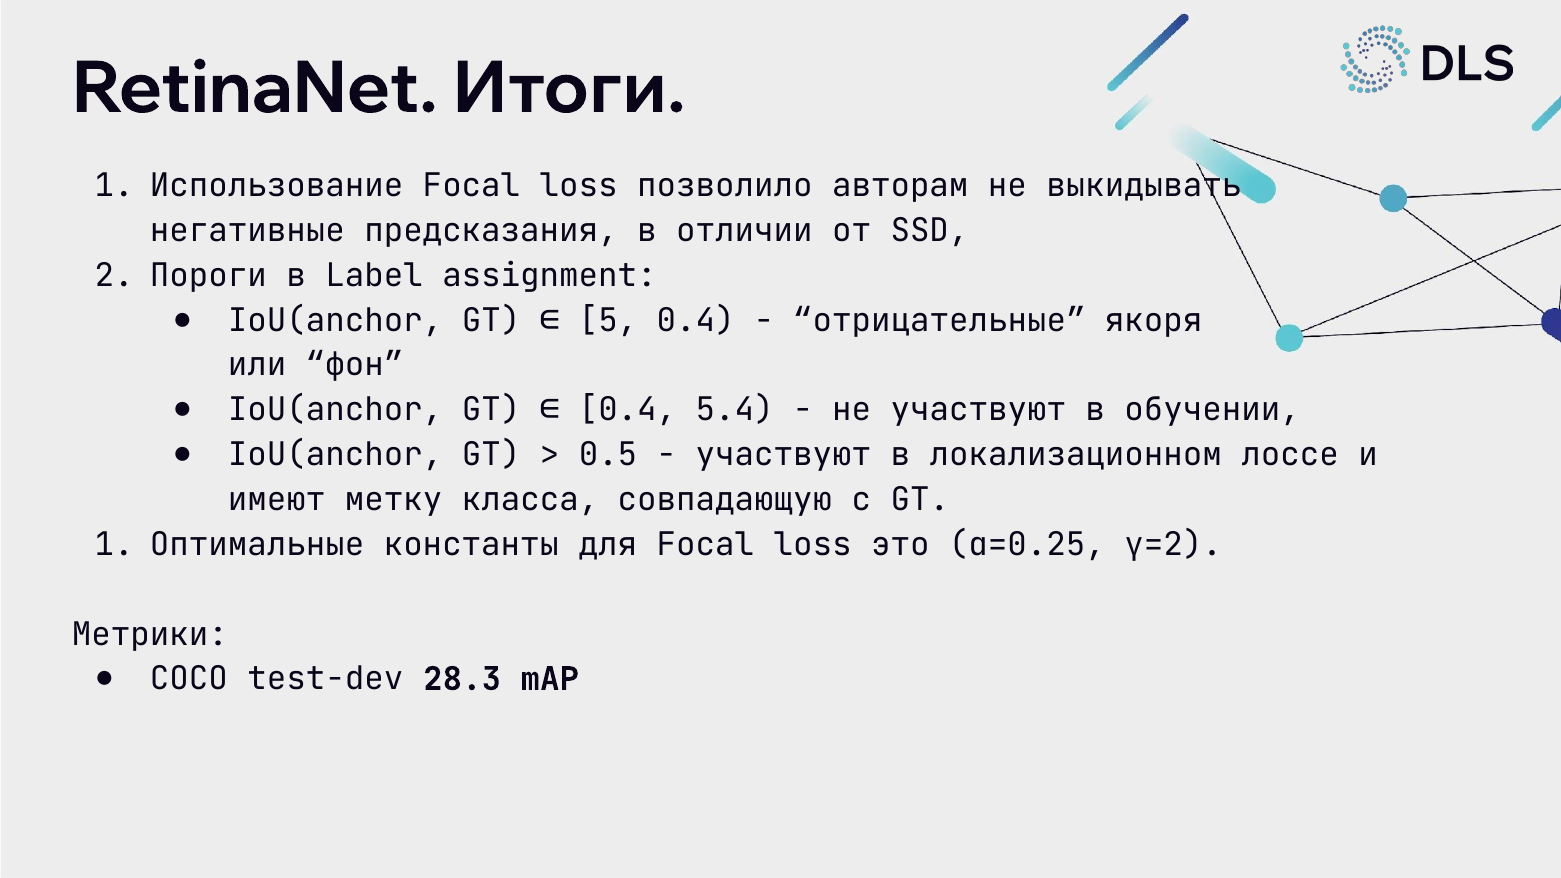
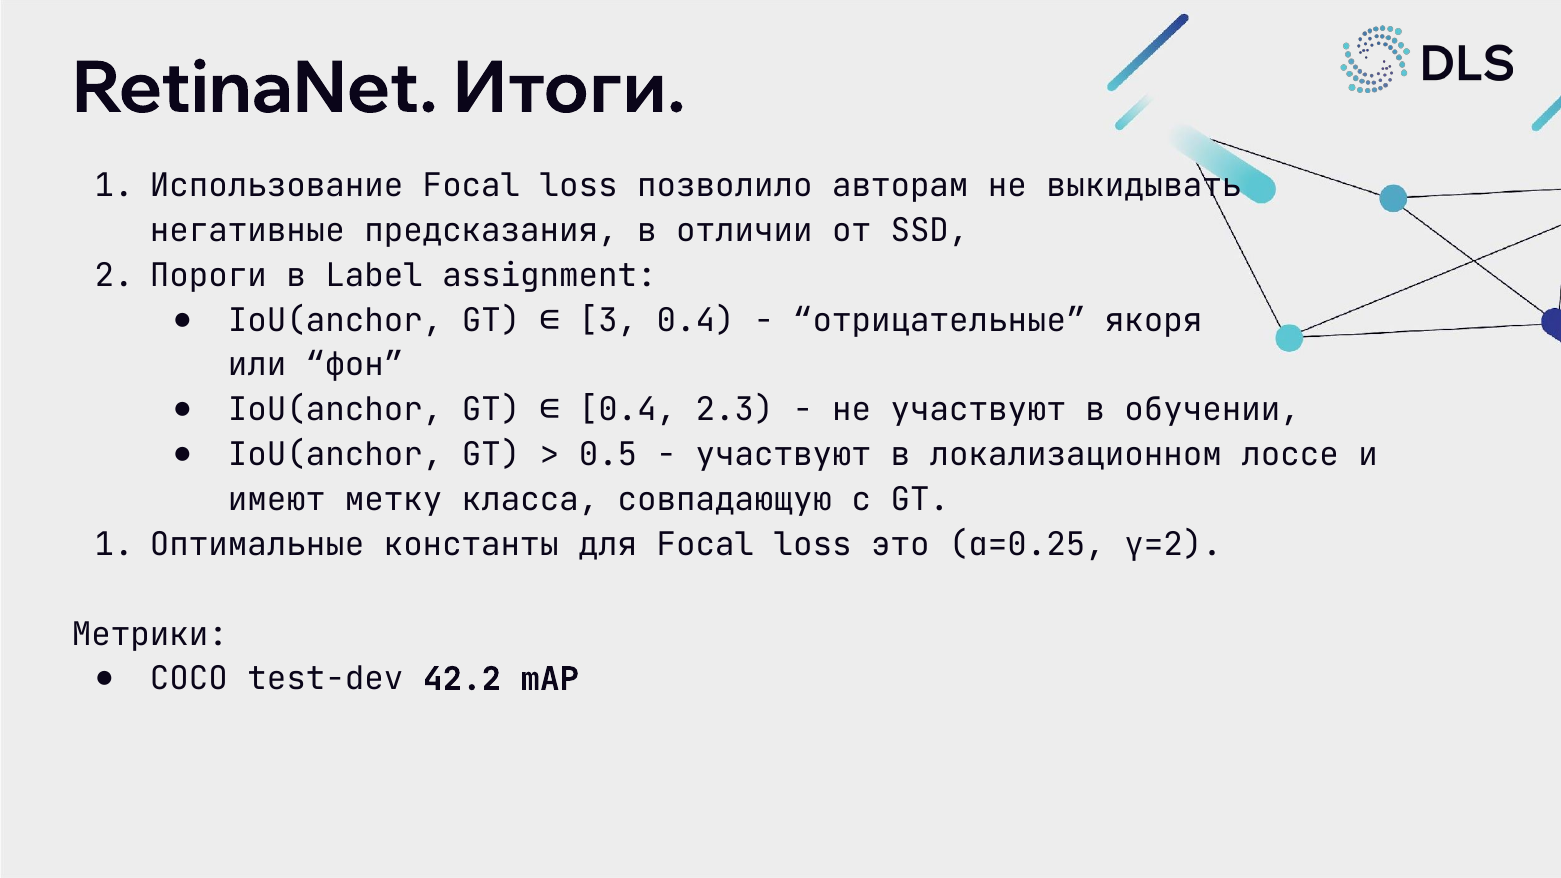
5: 5 -> 3 (608, 320)
5.4: 5.4 -> 2.3 (735, 410)
28.3: 28.3 -> 42.2 (462, 679)
